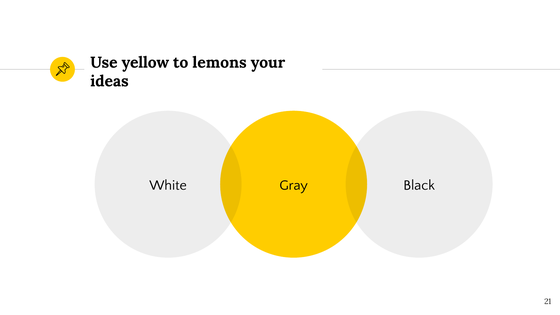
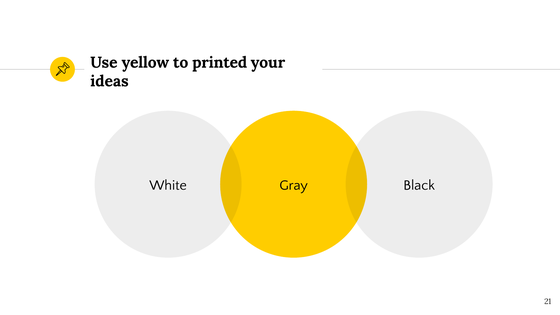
lemons: lemons -> printed (220, 62)
